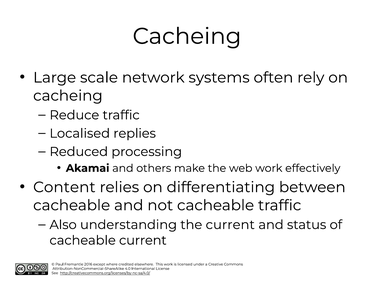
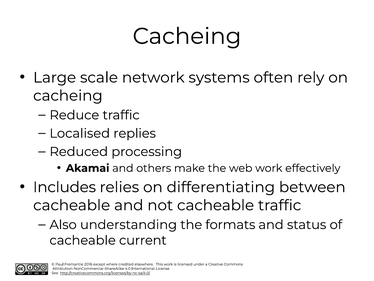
Content: Content -> Includes (64, 187)
the current: current -> formats (230, 224)
